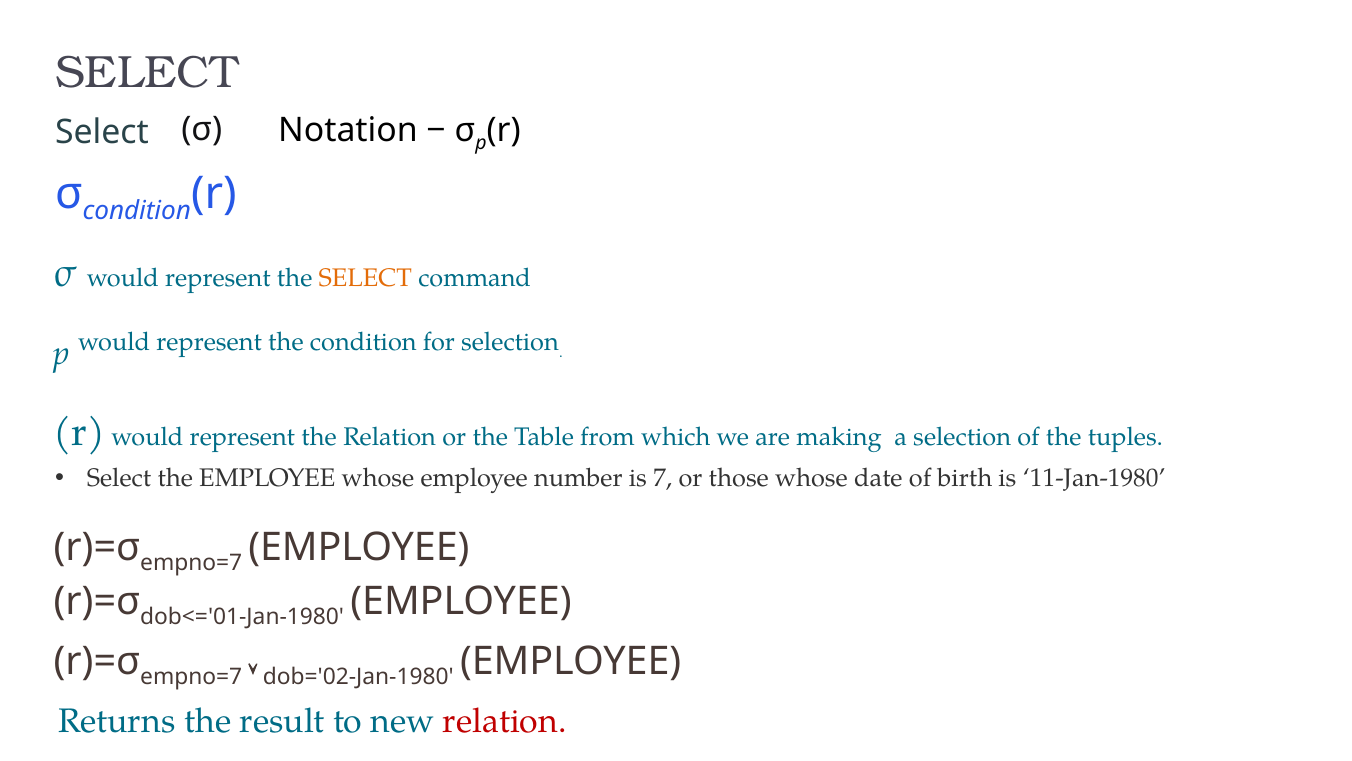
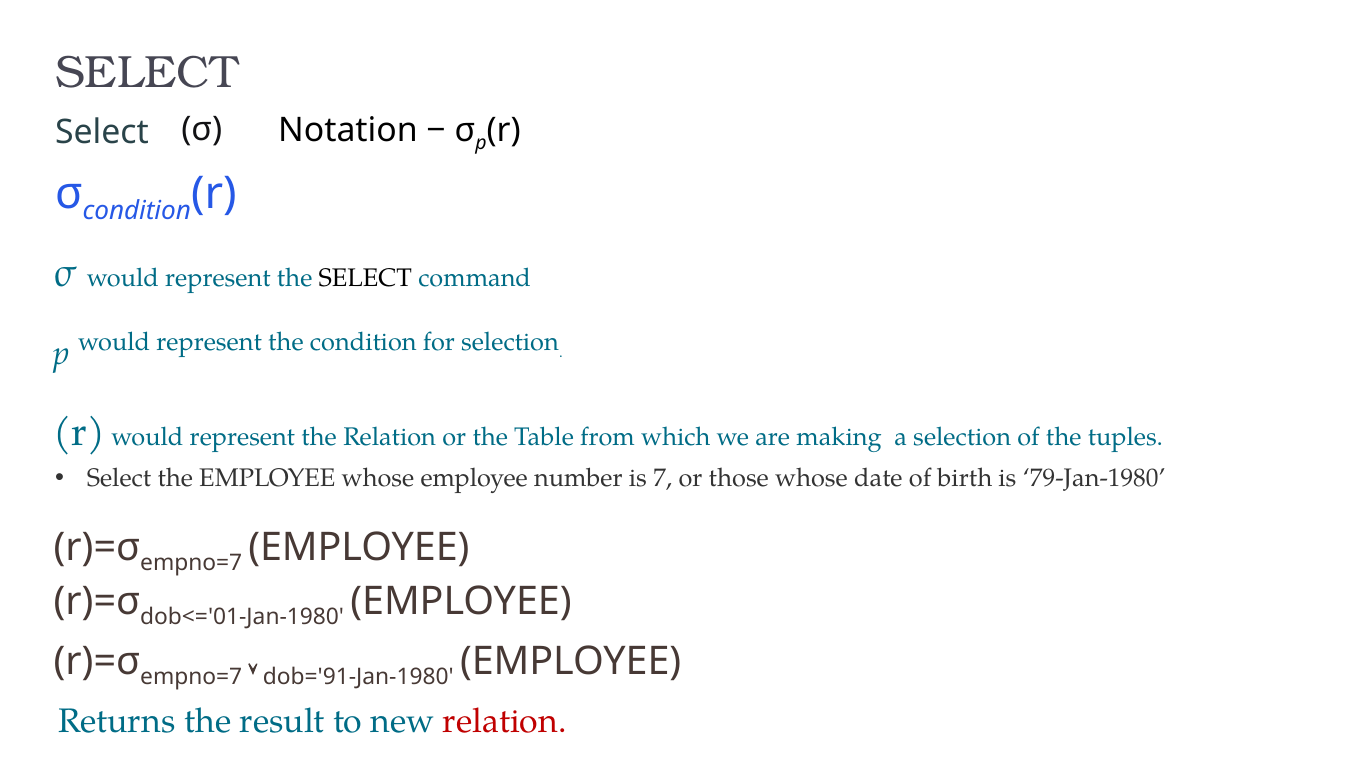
SELECT colour: orange -> black (365, 278)
11-Jan-1980: 11-Jan-1980 -> 79-Jan-1980 (1094, 478)
dob='02-Jan-1980: dob='02-Jan-1980 -> dob='91-Jan-1980 (358, 676)
